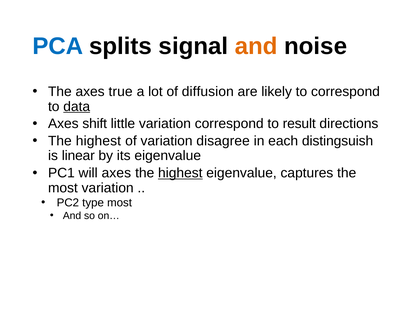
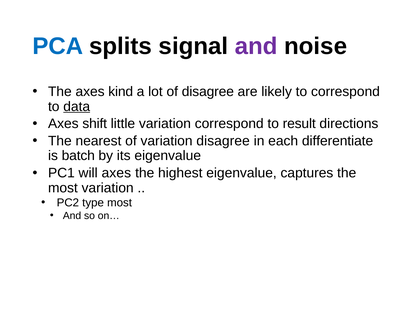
and colour: orange -> purple (256, 46)
true: true -> kind (121, 92)
of diffusion: diffusion -> disagree (208, 92)
highest: highest -> nearest (98, 141)
distingsuish: distingsuish -> differentiate (338, 141)
linear: linear -> batch (78, 156)
highest underline: present -> none (180, 173)
